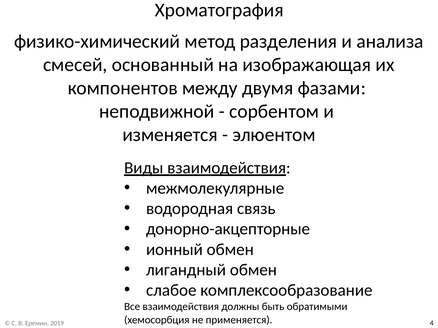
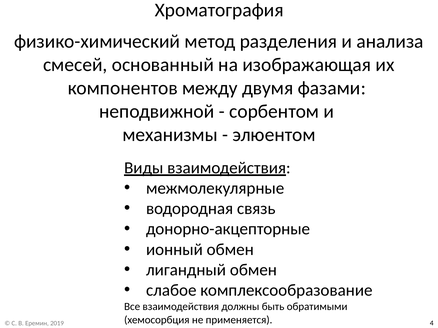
изменяется: изменяется -> механизмы (170, 135)
